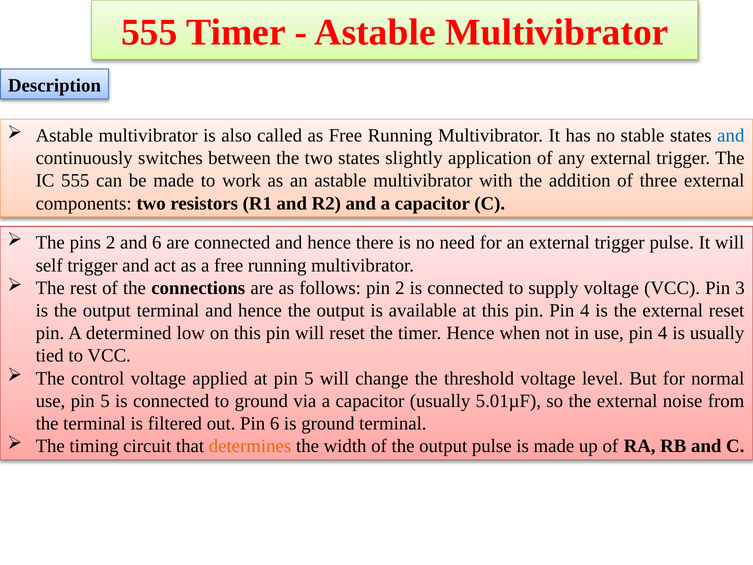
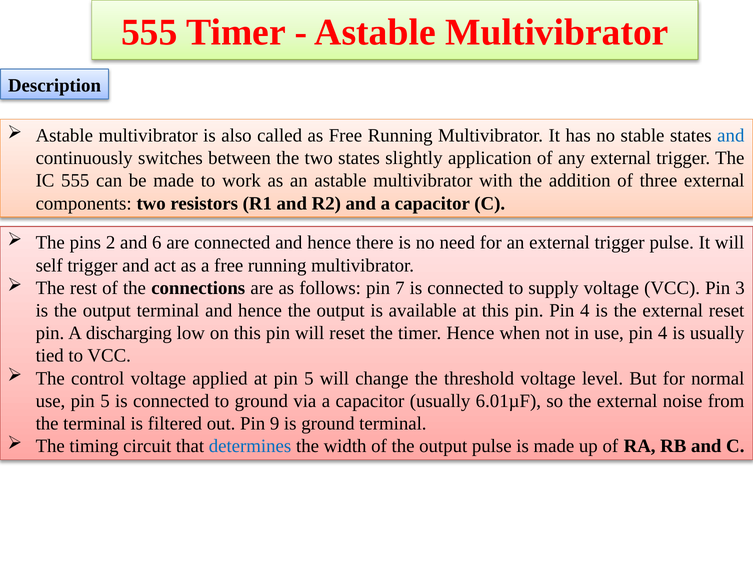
pin 2: 2 -> 7 (400, 288)
determined: determined -> discharging (129, 333)
5.01µF: 5.01µF -> 6.01µF (508, 401)
Pin 6: 6 -> 9 (275, 423)
determines colour: orange -> blue (250, 446)
